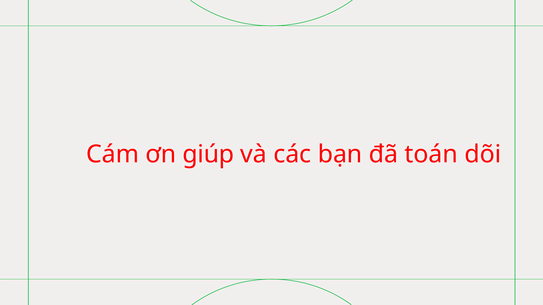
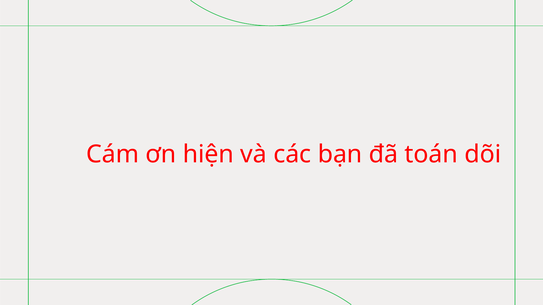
giúp: giúp -> hiện (208, 154)
